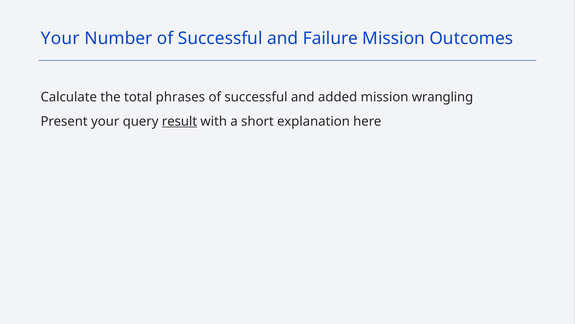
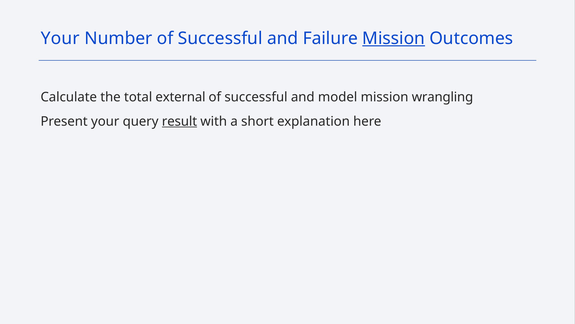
Mission underline: none -> present (394, 38)
phrases: phrases -> external (180, 97)
added: added -> model (338, 97)
